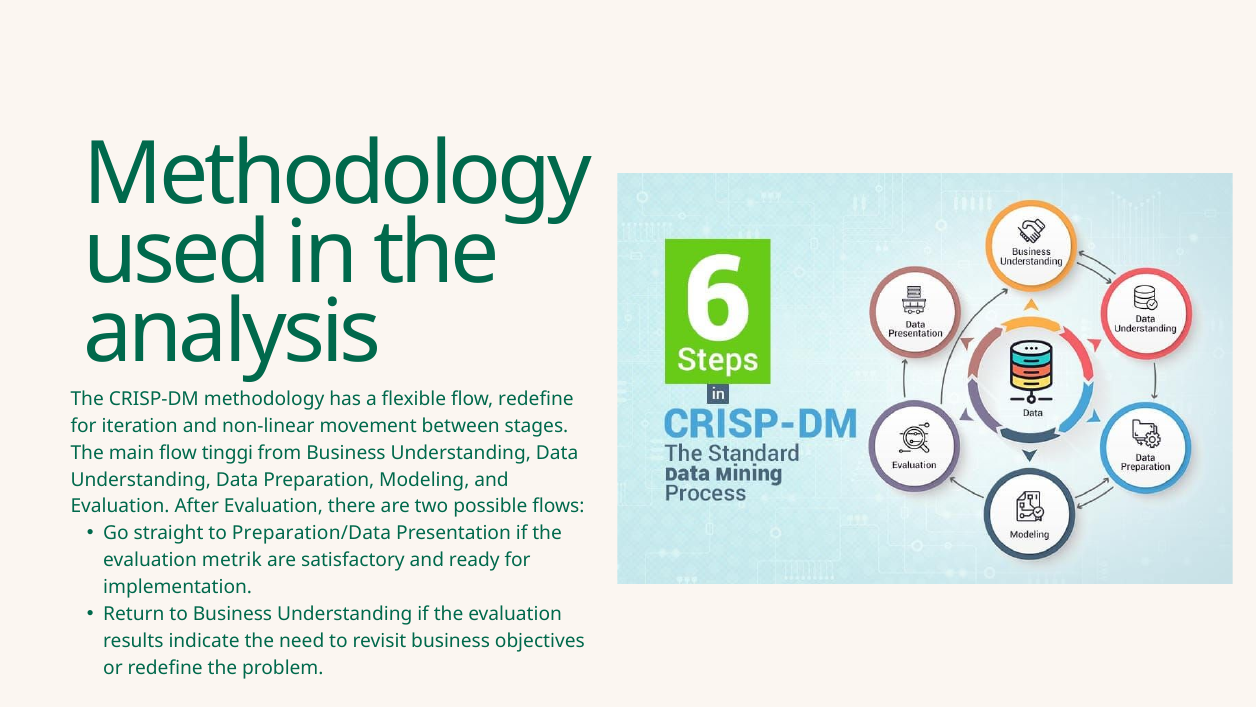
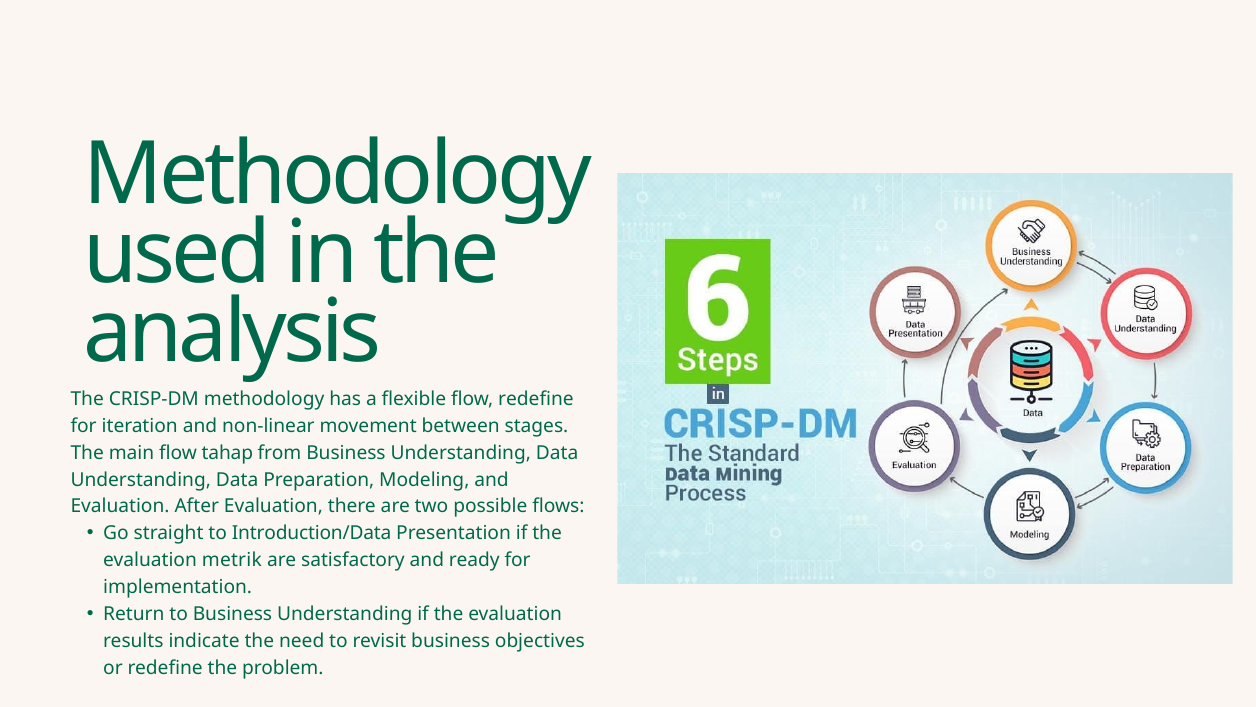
tinggi: tinggi -> tahap (227, 453)
Preparation/Data: Preparation/Data -> Introduction/Data (312, 533)
